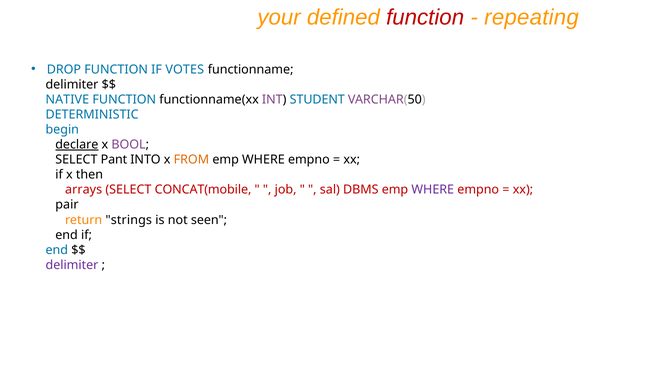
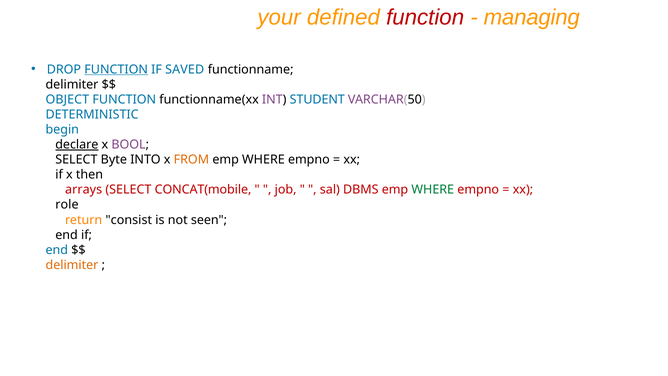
repeating: repeating -> managing (532, 17)
FUNCTION underline: none -> present (116, 69)
VOTES: VOTES -> SAVED (185, 69)
NATIVE: NATIVE -> OBJECT (67, 99)
Pant: Pant -> Byte (114, 160)
WHERE colour: purple -> green (433, 190)
pair: pair -> role (67, 205)
strings: strings -> consist (129, 220)
delimiter colour: purple -> orange (72, 265)
